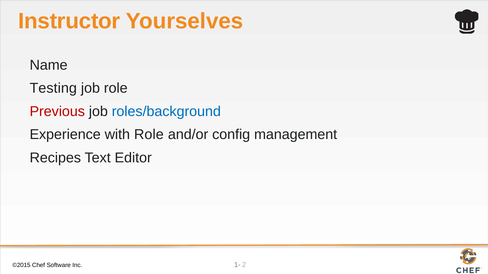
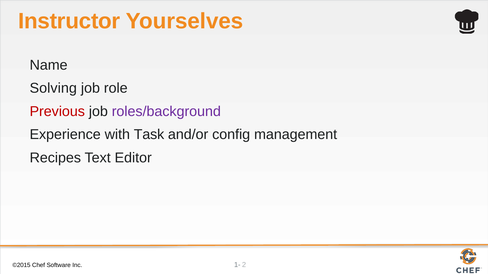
Testing: Testing -> Solving (53, 88)
roles/background colour: blue -> purple (166, 112)
with Role: Role -> Task (149, 135)
